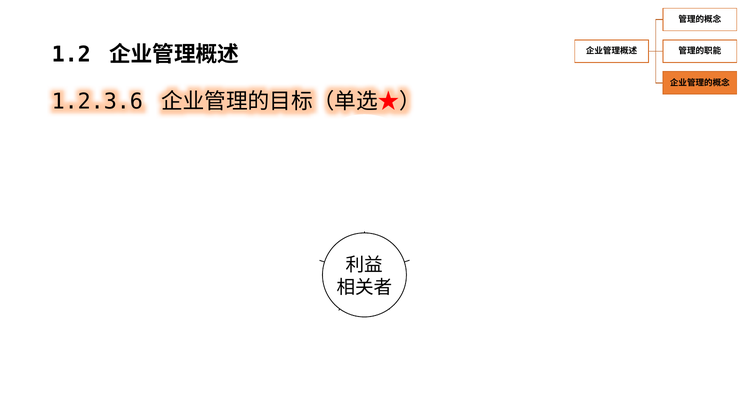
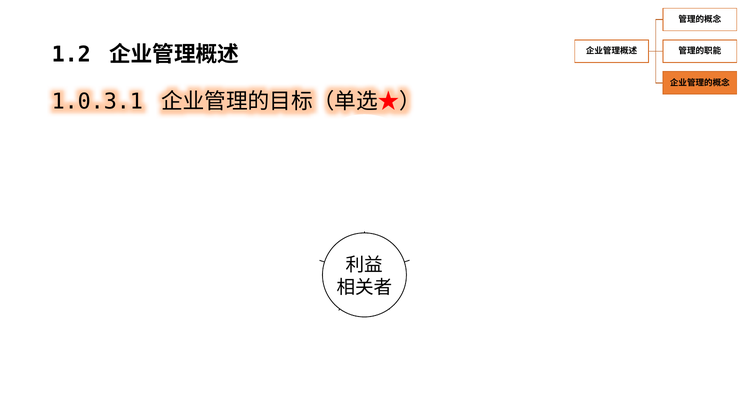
1.2.3.6: 1.2.3.6 -> 1.0.3.1 (97, 101)
